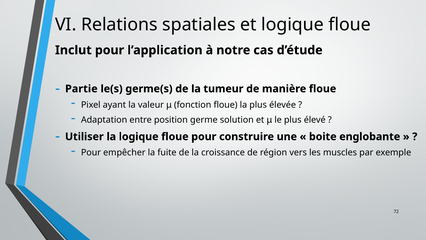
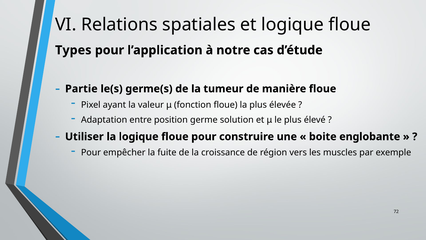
Inclut: Inclut -> Types (73, 50)
